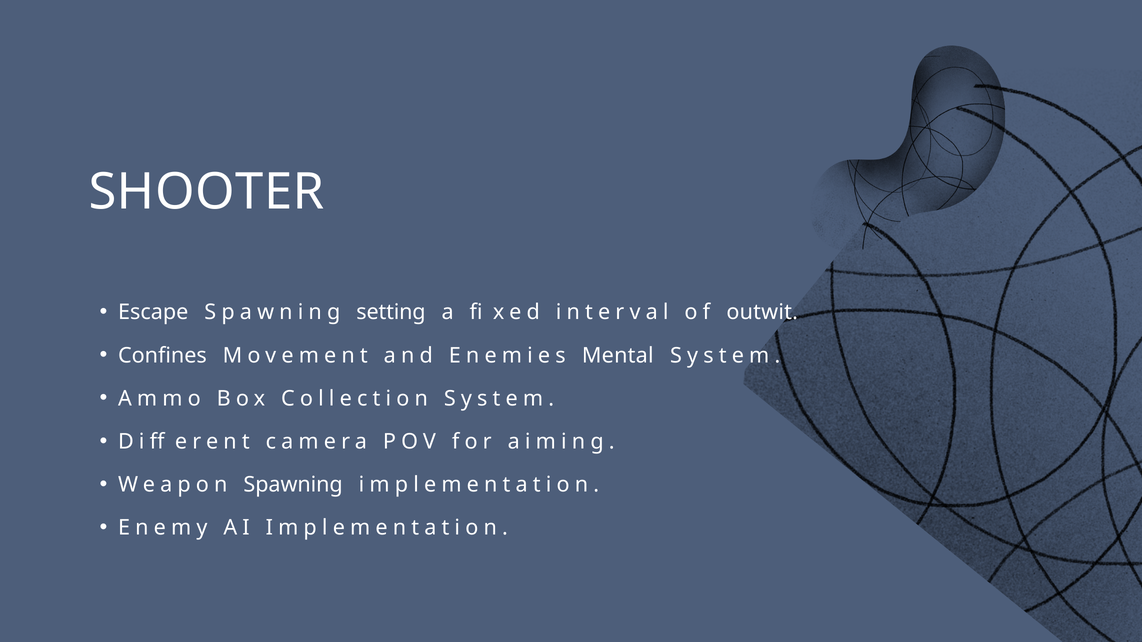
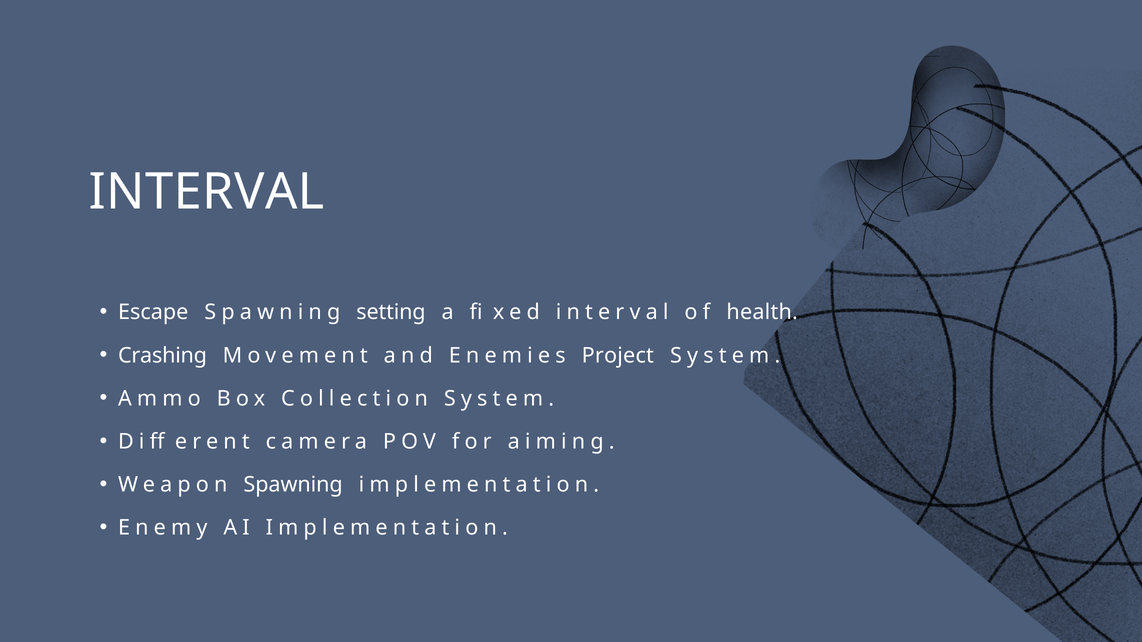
SHOOTER: SHOOTER -> INTERVAL (206, 192)
outwit: outwit -> health (762, 313)
Confines: Confines -> Crashing (163, 356)
Mental: Mental -> Project (618, 356)
